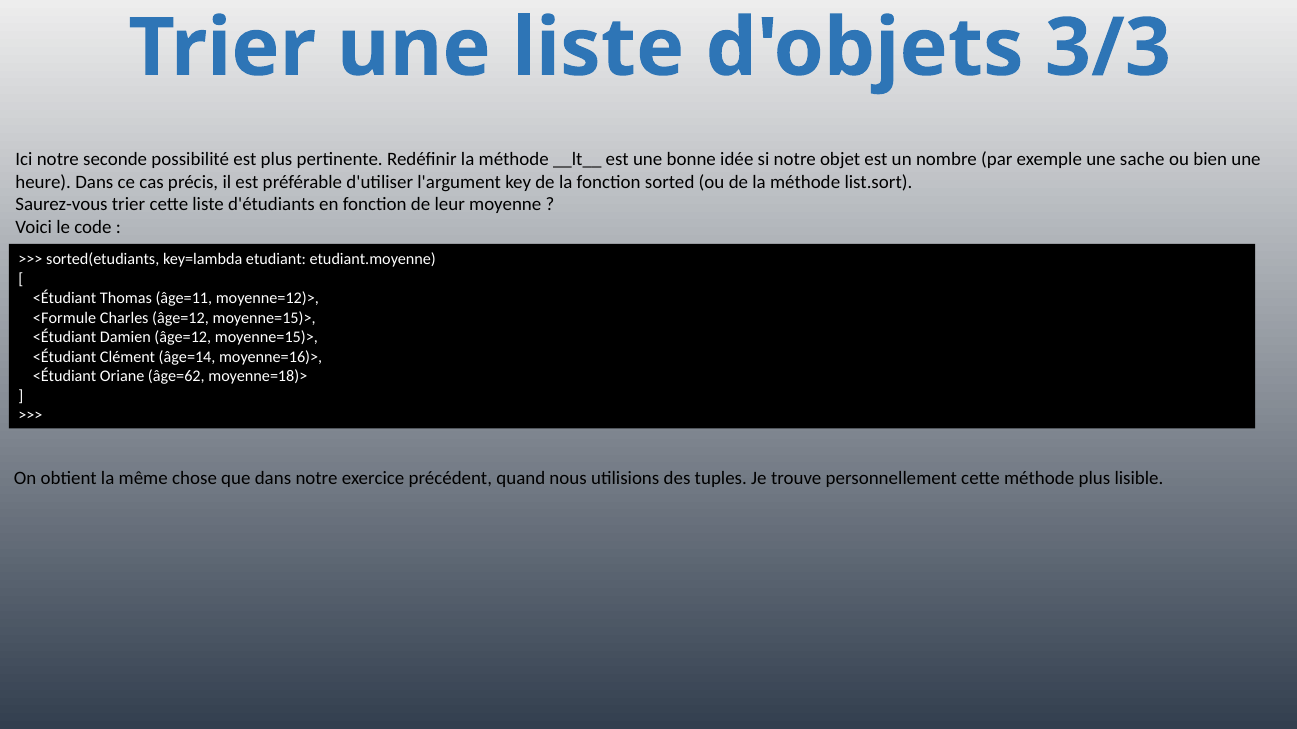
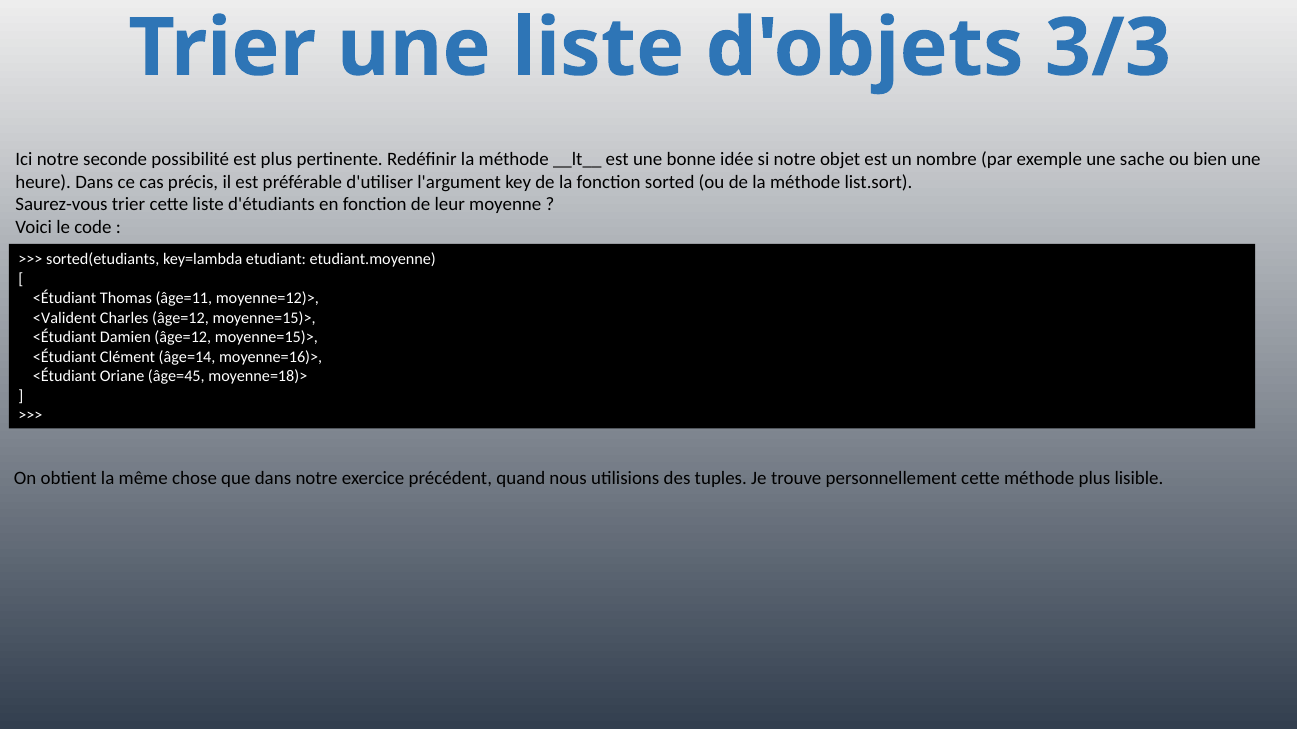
<Formule: <Formule -> <Valident (65, 318)
âge=62: âge=62 -> âge=45 (176, 377)
